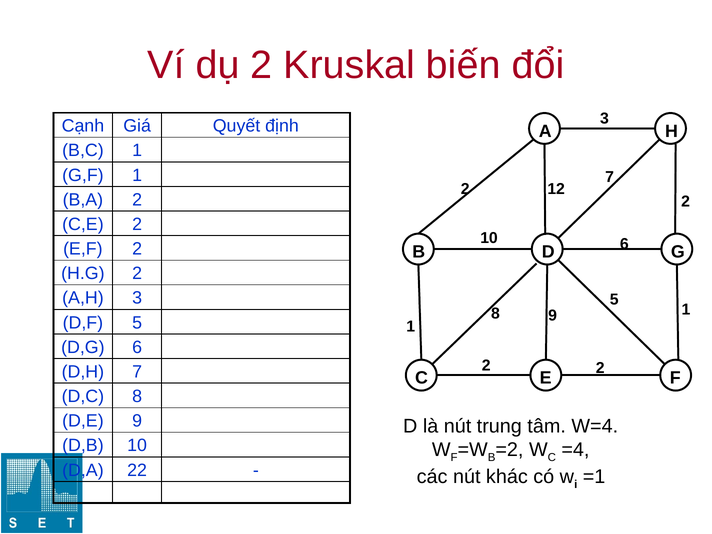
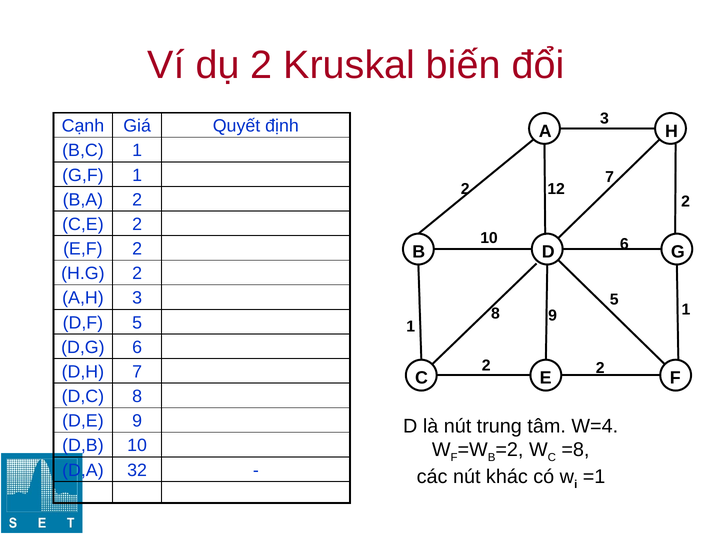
=4: =4 -> =8 (575, 450)
22: 22 -> 32 (137, 470)
